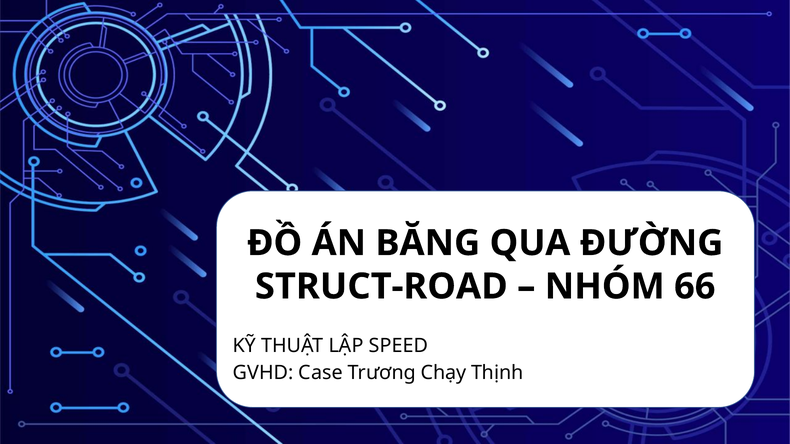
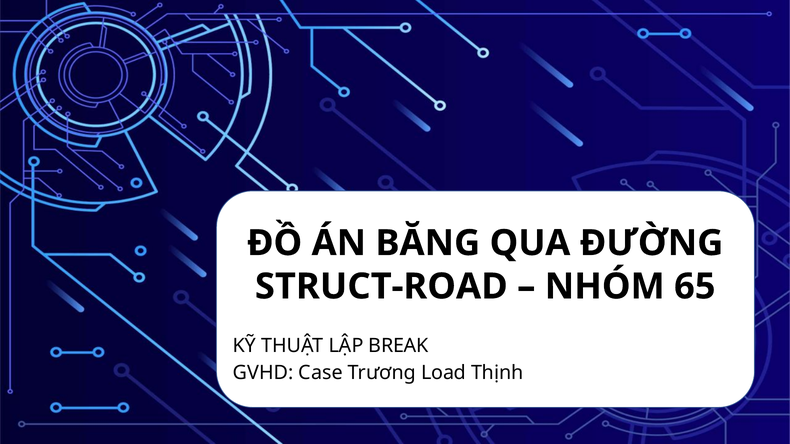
66: 66 -> 65 (695, 287)
SPEED: SPEED -> BREAK (398, 346)
Chạy: Chạy -> Load (444, 373)
